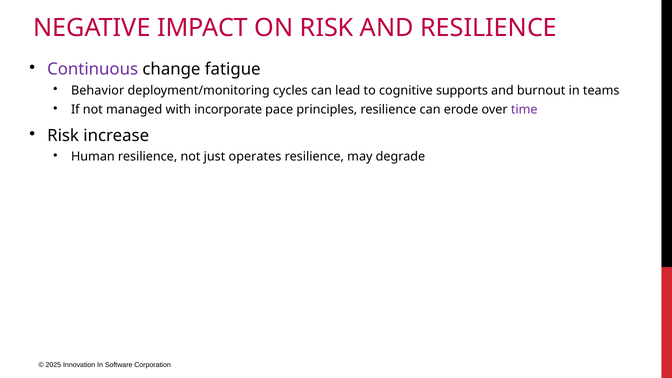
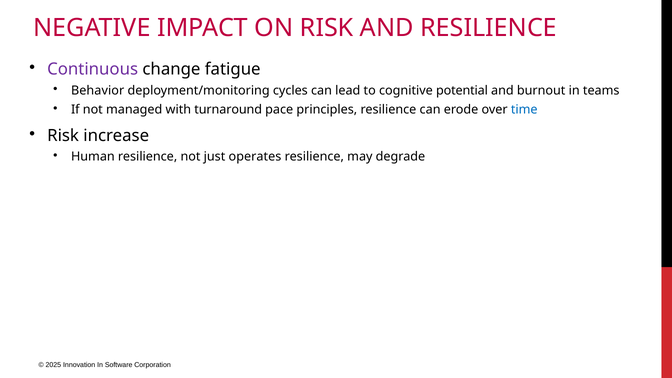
supports: supports -> potential (462, 91)
incorporate: incorporate -> turnaround (228, 110)
time colour: purple -> blue (524, 110)
